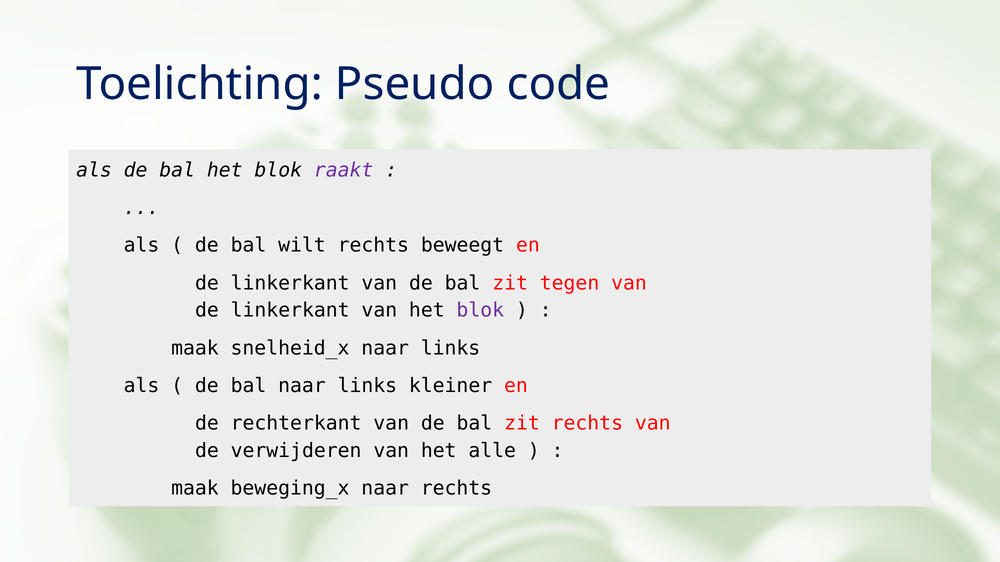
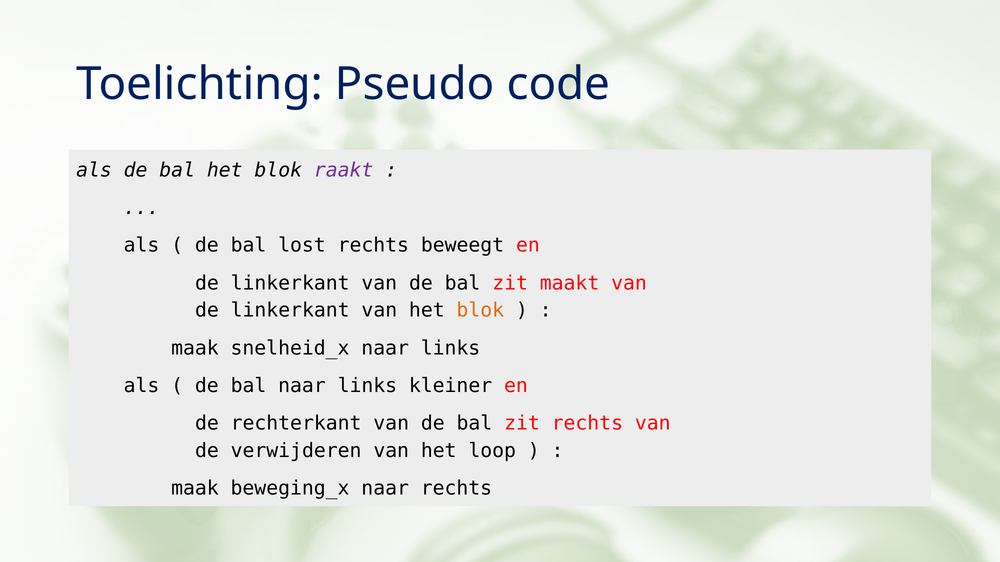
wilt: wilt -> lost (302, 246)
tegen: tegen -> maakt (570, 283)
blok colour: purple -> orange (480, 311)
alle: alle -> loop (492, 451)
